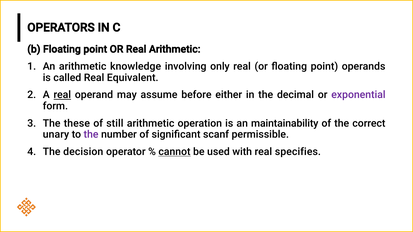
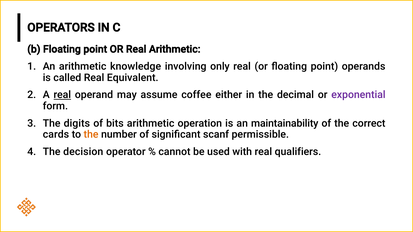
before: before -> coffee (196, 95)
these: these -> digits (77, 124)
still: still -> bits (115, 124)
unary: unary -> cards (56, 135)
the colour: purple -> orange (91, 135)
cannot underline: present -> none (174, 152)
specifies: specifies -> qualifiers (298, 152)
